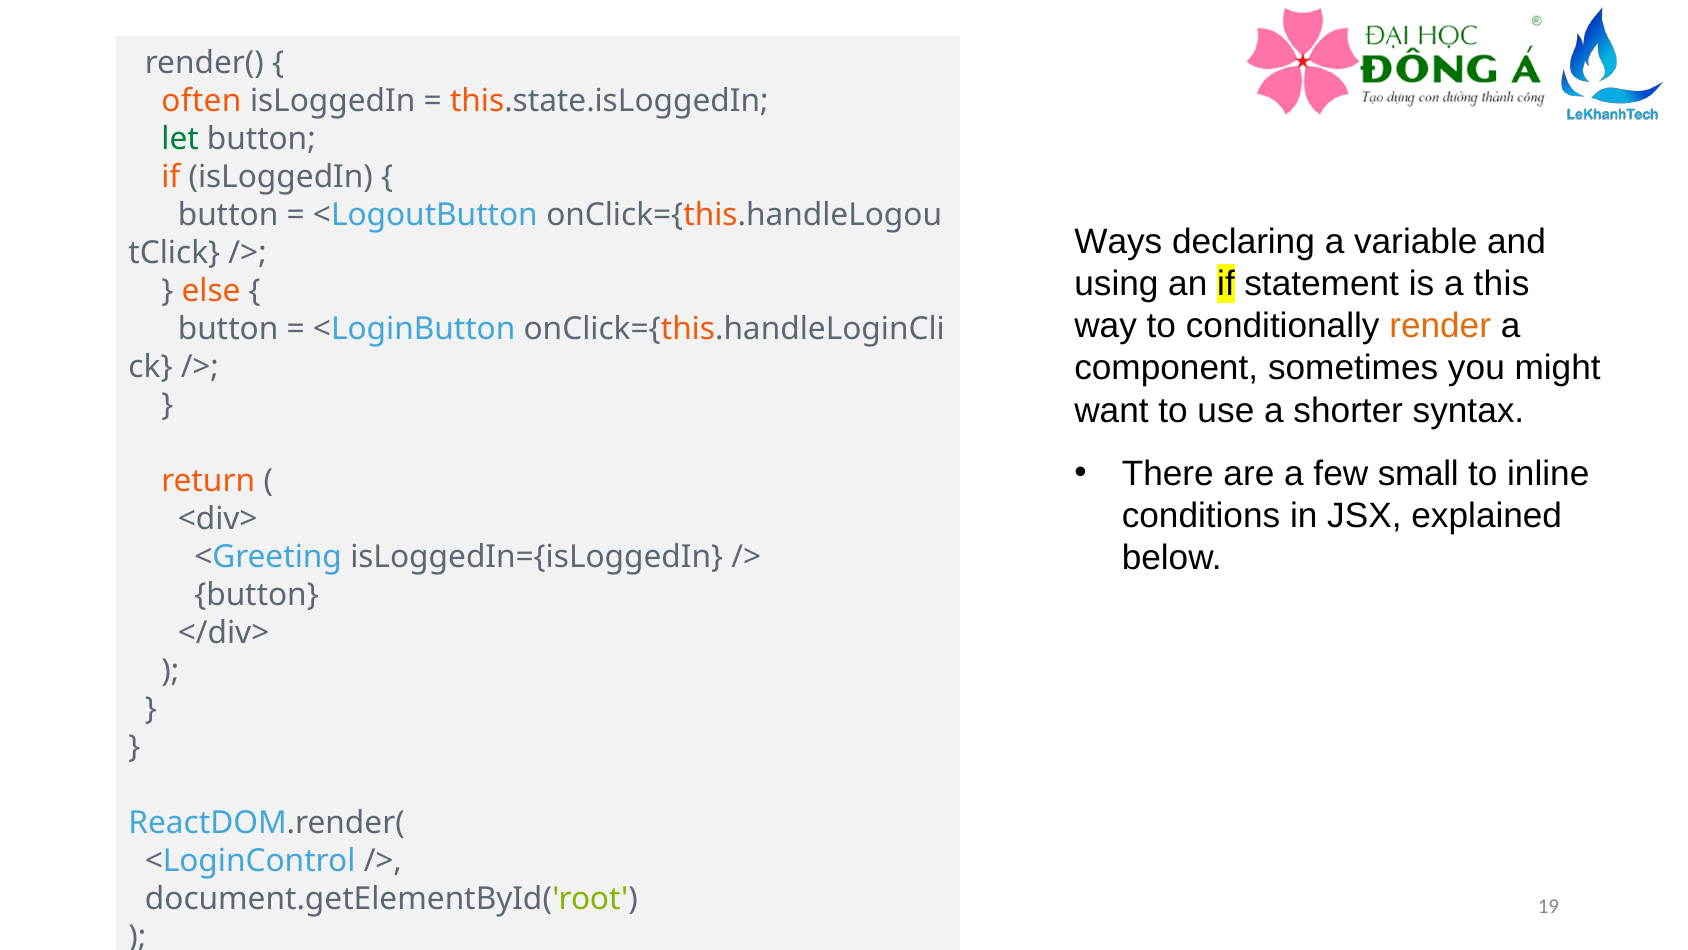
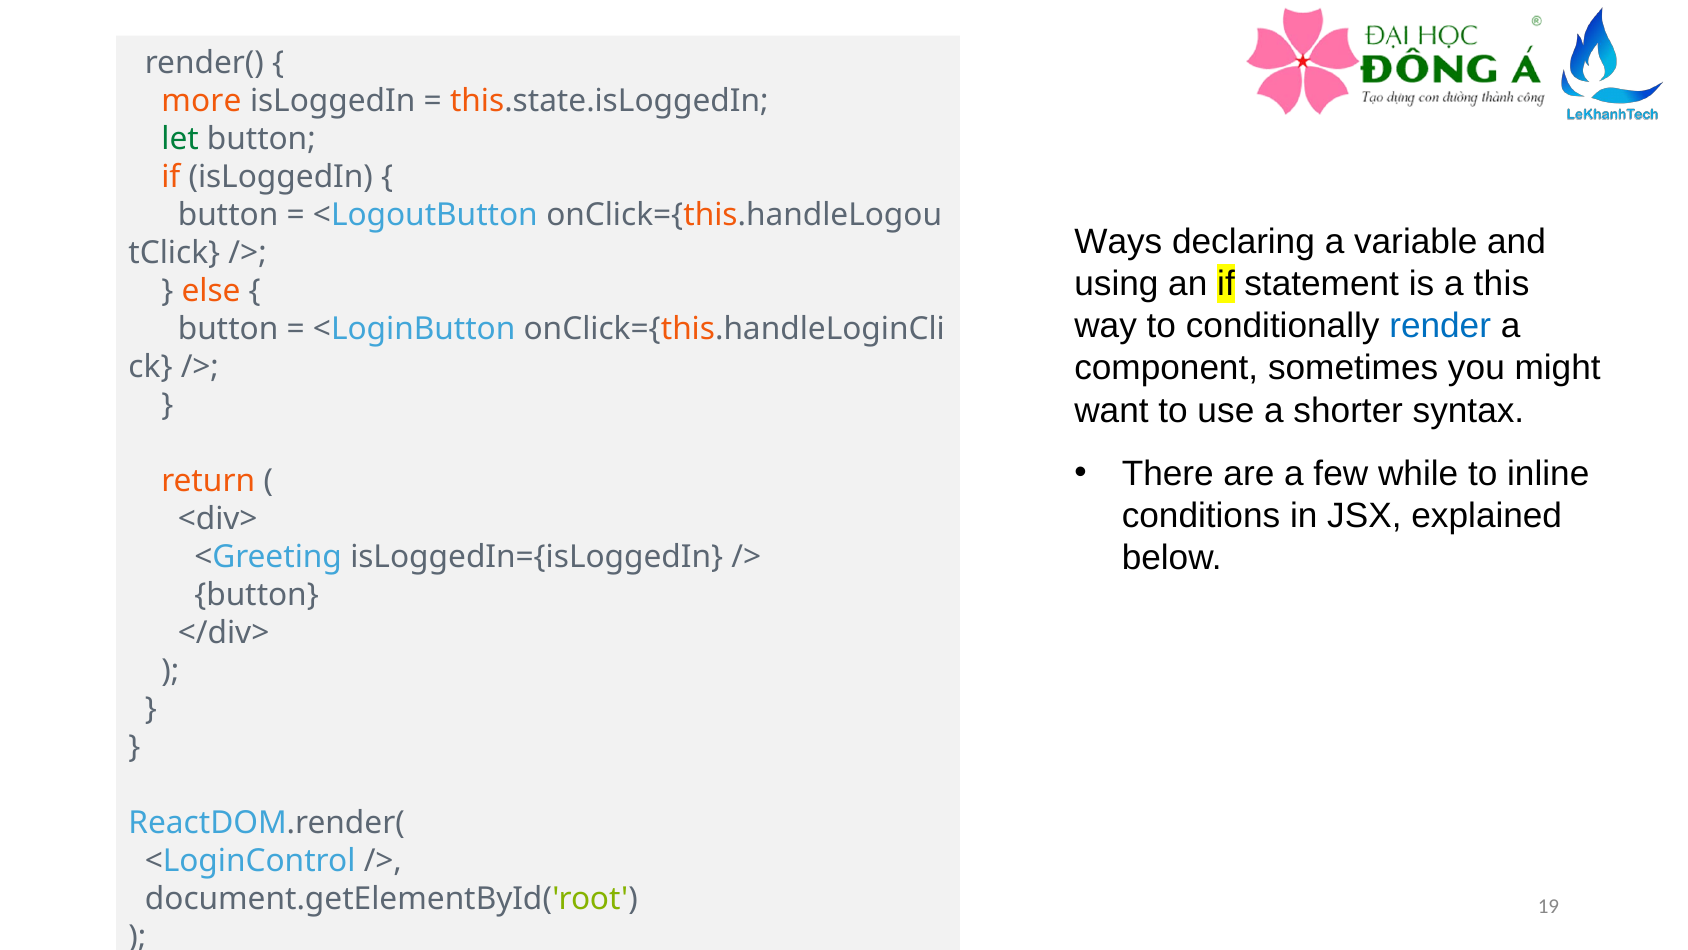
often: often -> more (201, 101)
render colour: orange -> blue (1440, 326)
small: small -> while (1418, 474)
